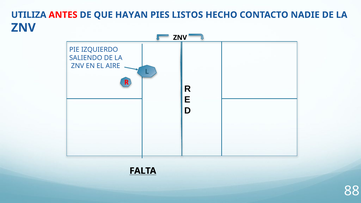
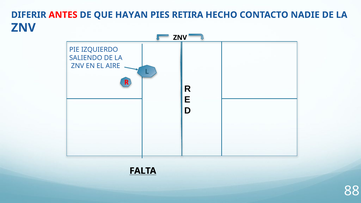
UTILIZA: UTILIZA -> DIFERIR (29, 15)
LISTOS: LISTOS -> RETIRA (188, 15)
